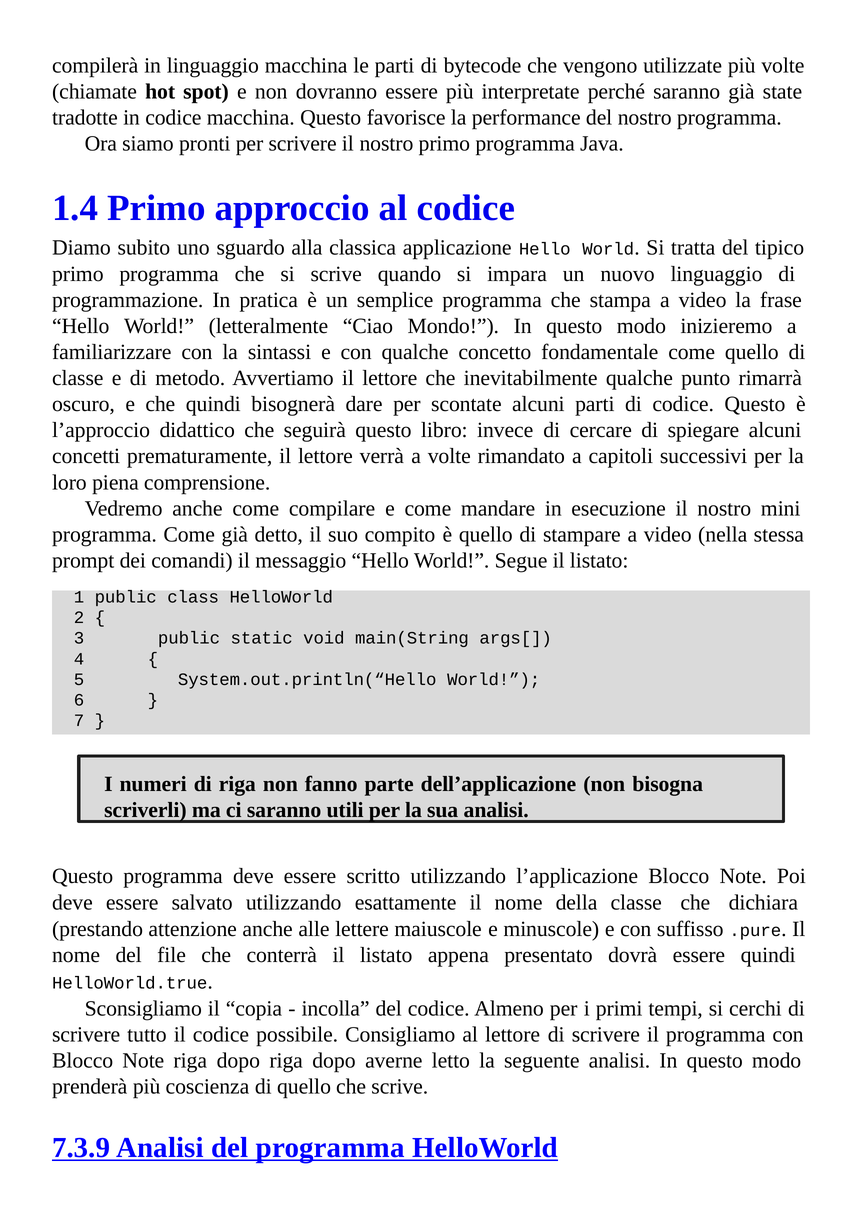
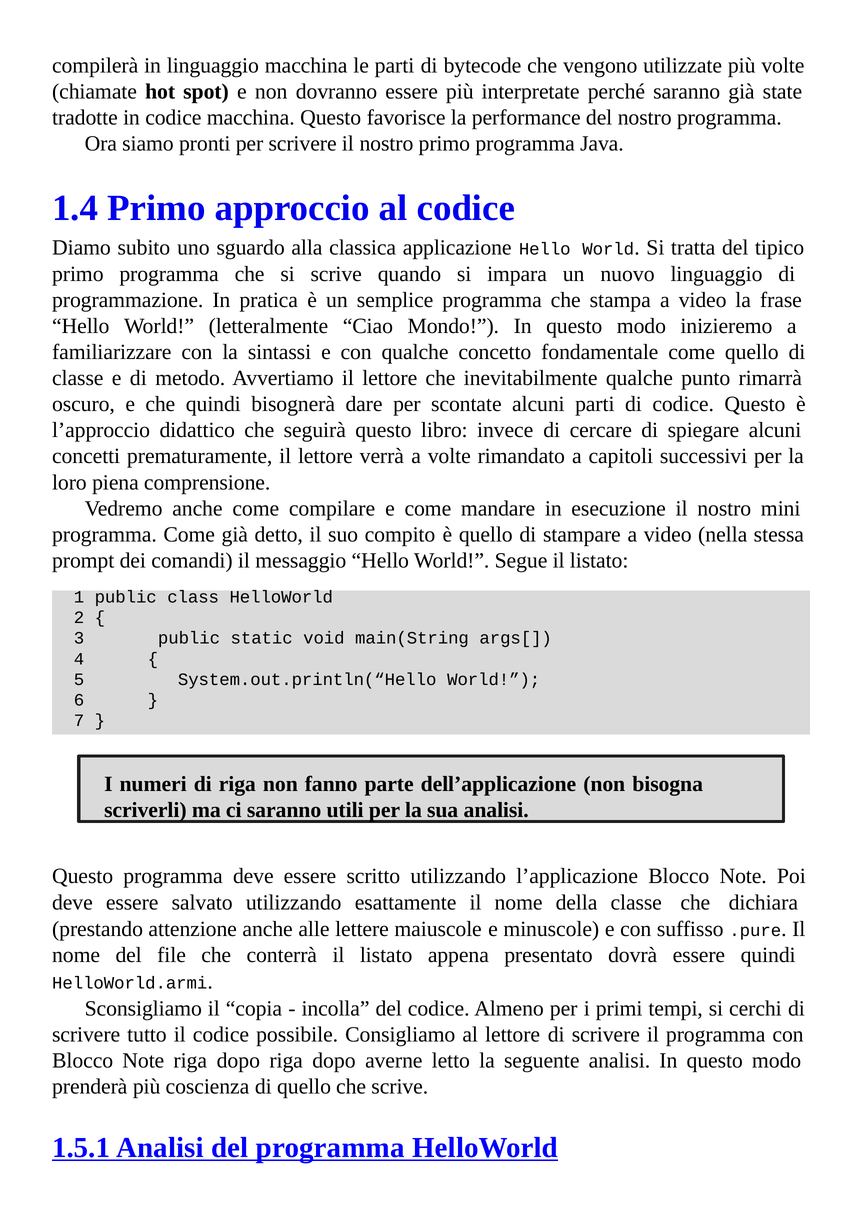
HelloWorld.true: HelloWorld.true -> HelloWorld.armi (130, 984)
7.3.9: 7.3.9 -> 1.5.1 (81, 1148)
